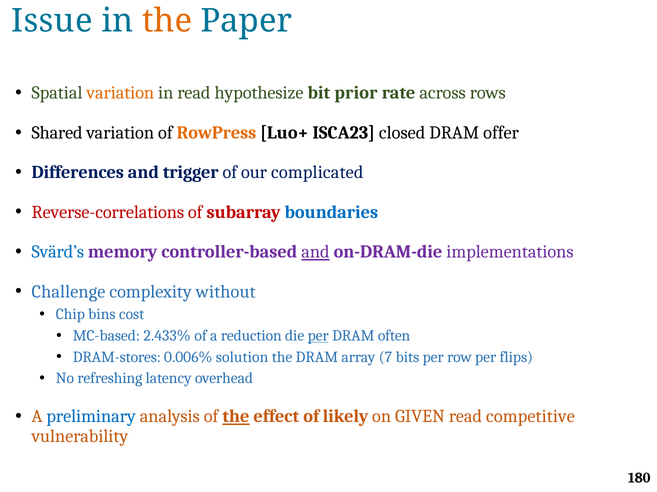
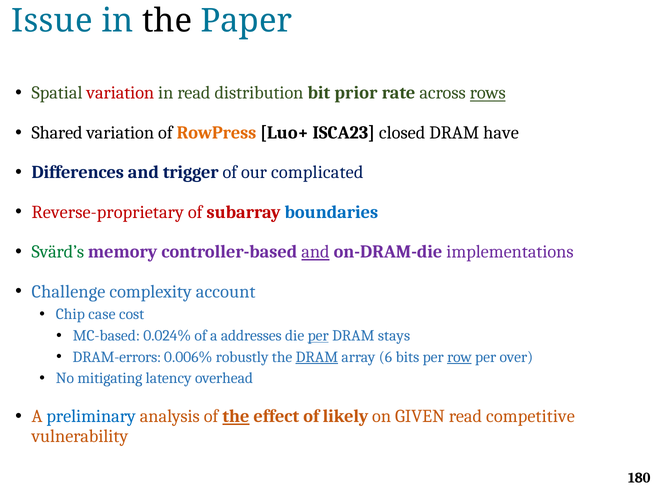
the colour: orange -> black (167, 21)
variation colour: orange -> red (120, 93)
hypothesize: hypothesize -> distribution (259, 93)
rows underline: none -> present (488, 93)
offer: offer -> have (501, 133)
Reverse-correlations: Reverse-correlations -> Reverse-proprietary (108, 212)
Svärd’s colour: blue -> green (58, 252)
without: without -> account (226, 292)
bins: bins -> case (102, 315)
2.433%: 2.433% -> 0.024% (167, 336)
reduction: reduction -> addresses (251, 336)
often: often -> stays (394, 336)
DRAM-stores: DRAM-stores -> DRAM-errors (117, 357)
solution: solution -> robustly (242, 357)
DRAM underline: none -> present (317, 357)
7: 7 -> 6 (385, 357)
row underline: none -> present (459, 357)
flips: flips -> over (516, 357)
refreshing: refreshing -> mitigating (110, 379)
